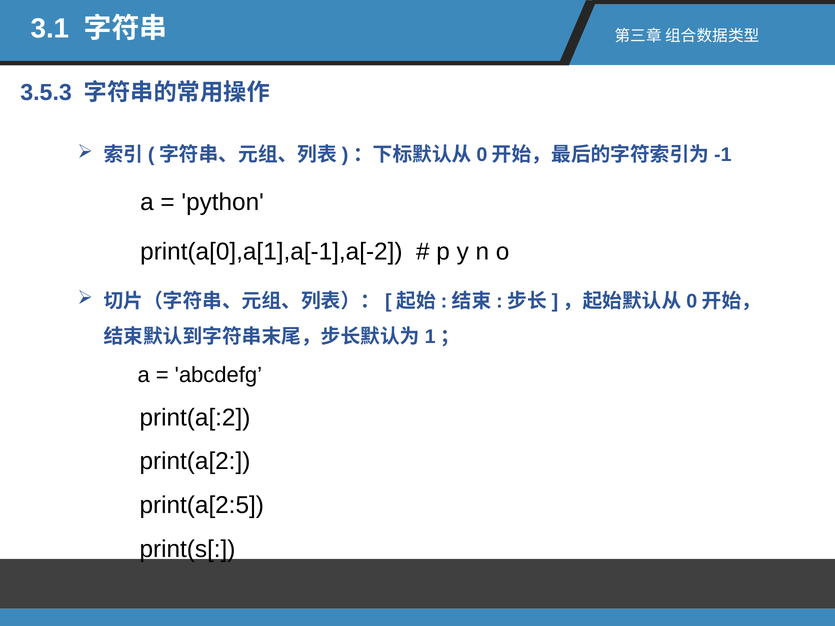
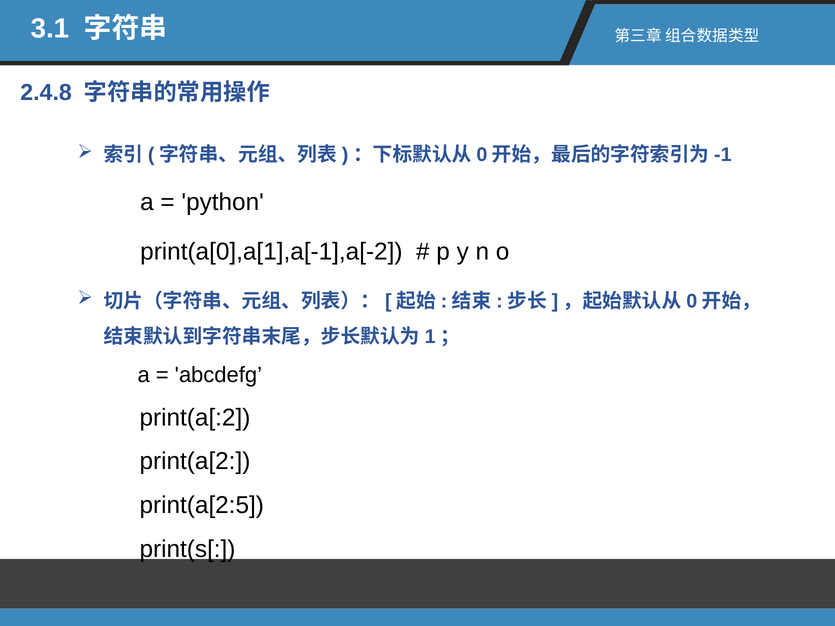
3.5.3: 3.5.3 -> 2.4.8 (46, 93)
